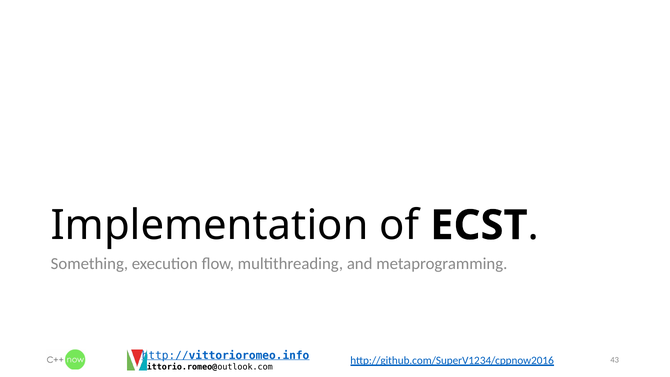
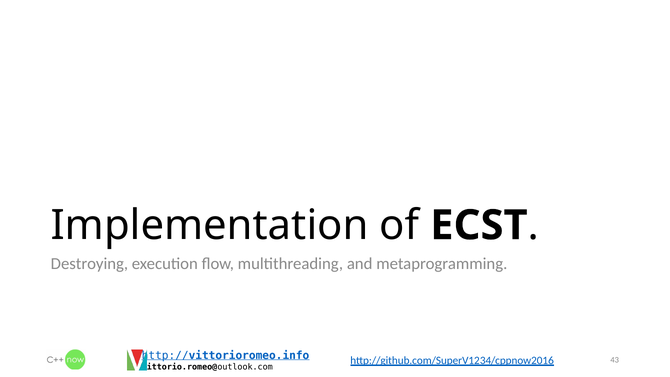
Something: Something -> Destroying (89, 264)
